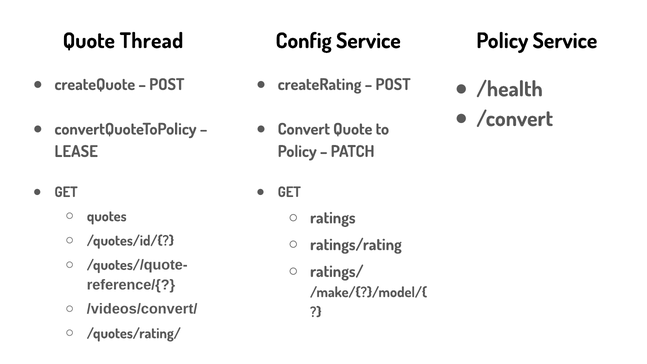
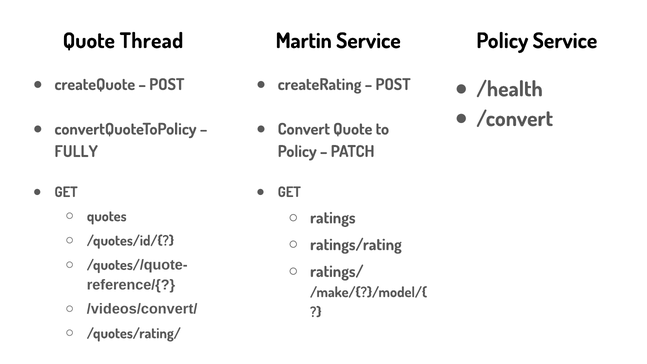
Config: Config -> Martin (304, 41)
LEASE: LEASE -> FULLY (76, 152)
